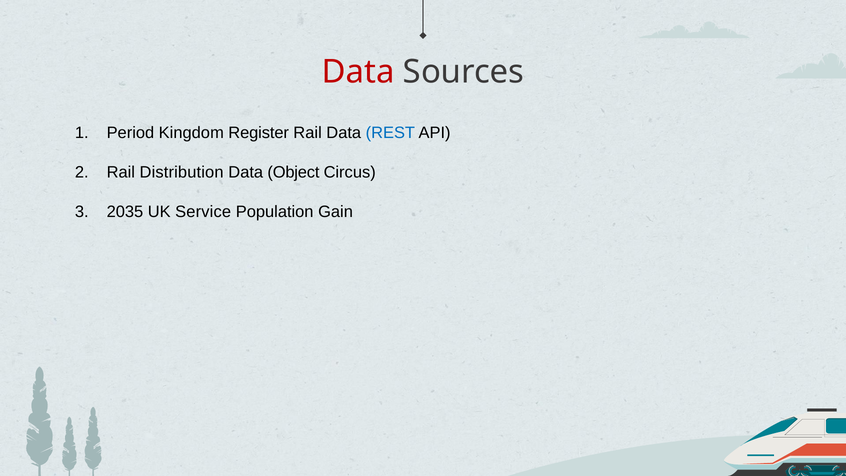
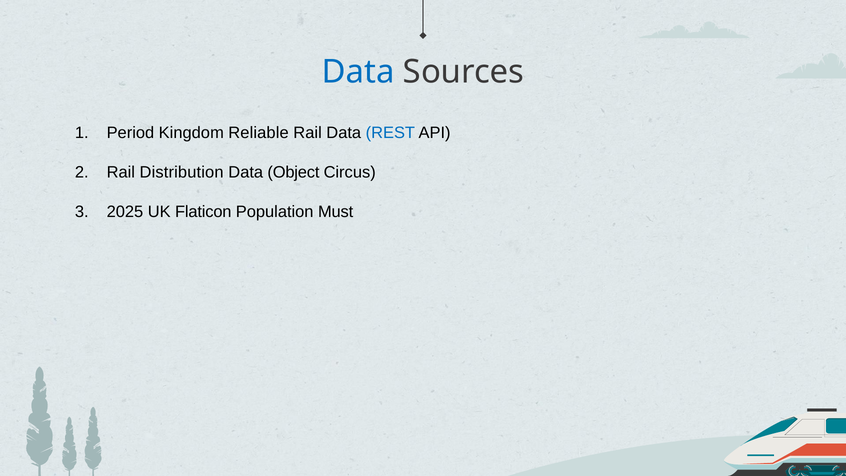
Data colour: red -> blue (358, 72)
Register: Register -> Reliable (259, 133)
2035: 2035 -> 2025 (125, 212)
Service: Service -> Flaticon (203, 212)
Gain: Gain -> Must (336, 212)
